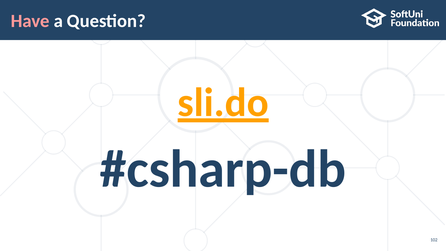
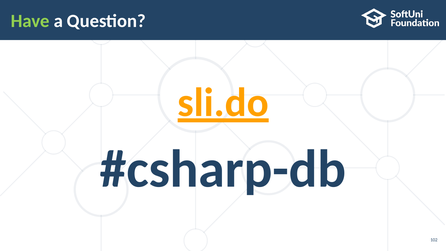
Have colour: pink -> light green (30, 21)
